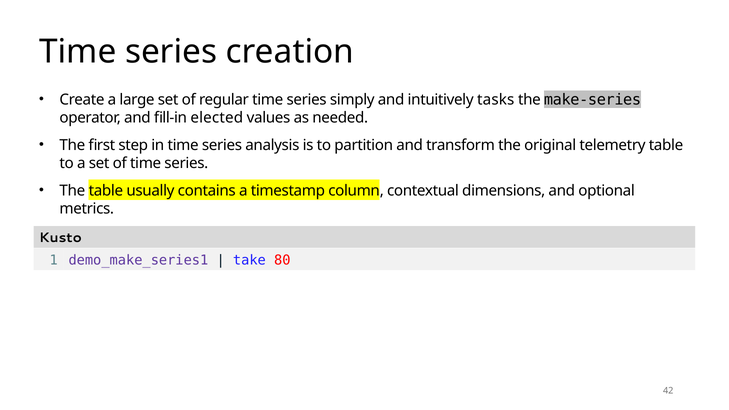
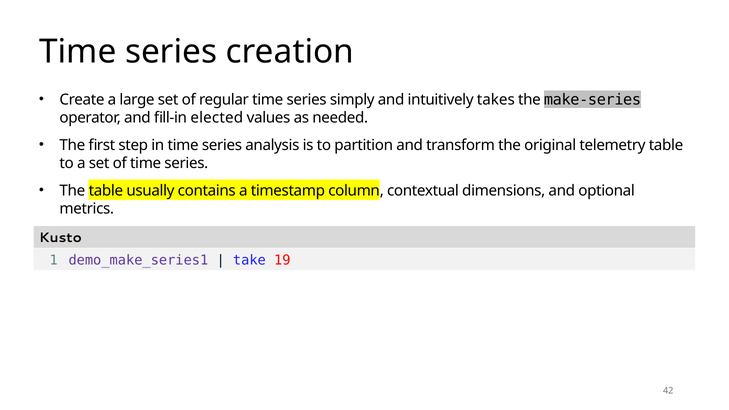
tasks: tasks -> takes (496, 100)
80: 80 -> 19 (282, 260)
